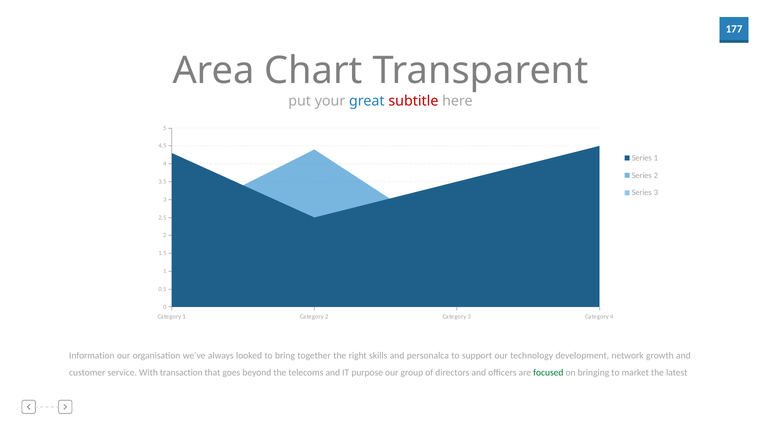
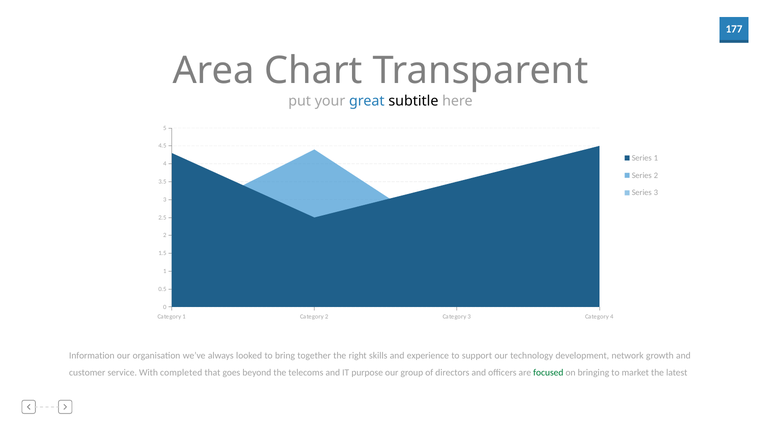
subtitle colour: red -> black (413, 101)
personalca: personalca -> experience (428, 356)
transaction: transaction -> completed (181, 373)
